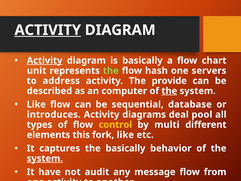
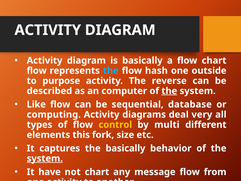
ACTIVITY underline: present -> none (48, 30)
Activity underline: present -> none (45, 60)
unit: unit -> flow (37, 71)
the colour: light green -> light blue (111, 71)
servers: servers -> outside (209, 71)
address: address -> purpose (61, 81)
provide: provide -> reverse (169, 81)
introduces: introduces -> computing (54, 114)
pool: pool -> very (202, 114)
fork like: like -> size (125, 135)
not audit: audit -> chart (97, 172)
